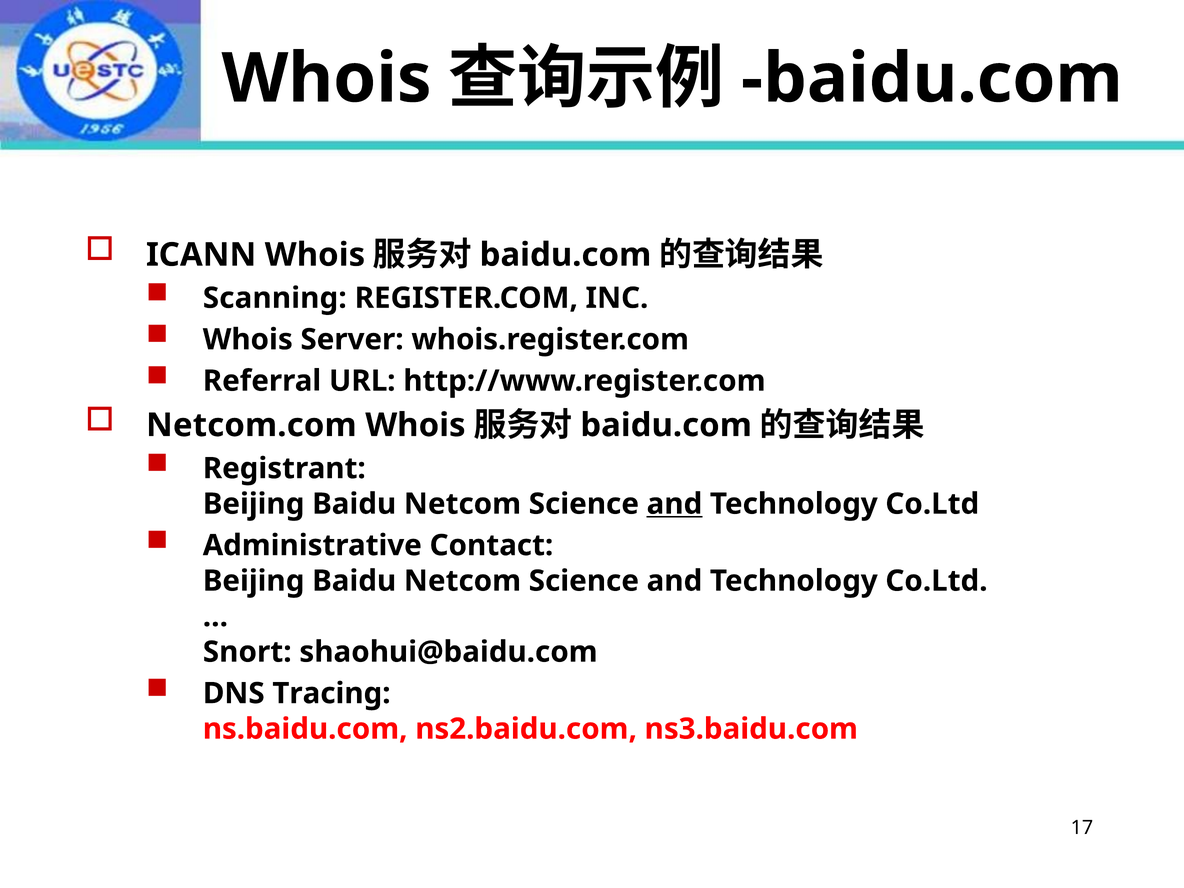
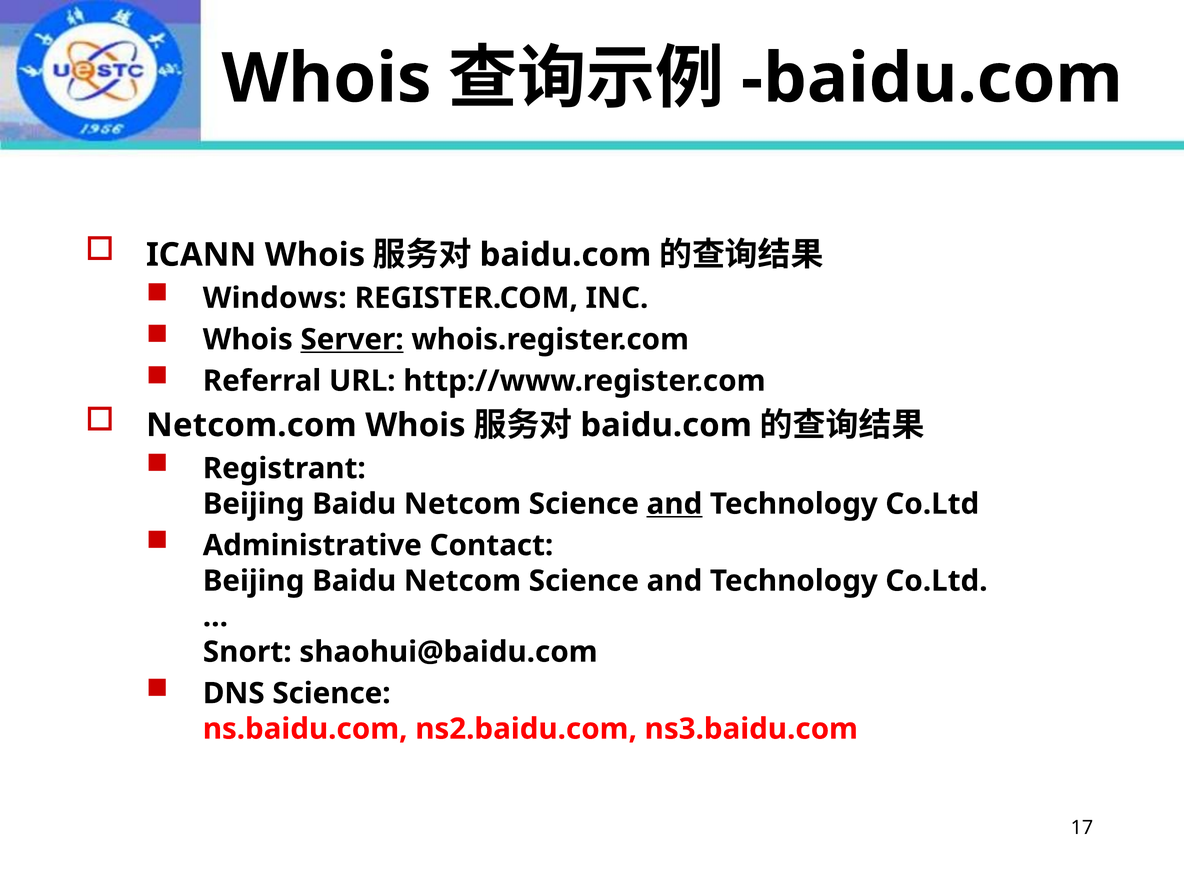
Scanning: Scanning -> Windows (275, 298)
Server underline: none -> present (352, 340)
DNS Tracing: Tracing -> Science (331, 693)
